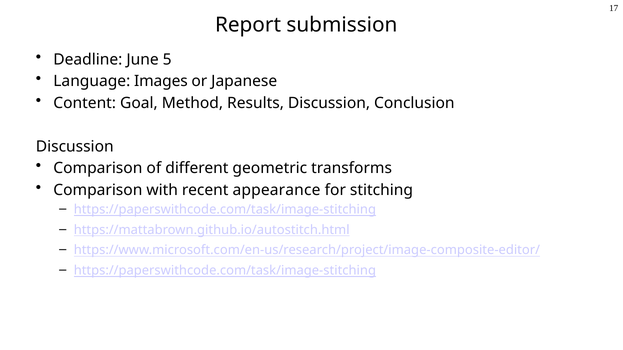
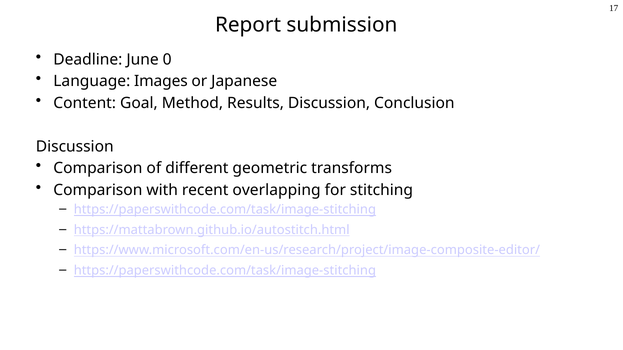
5: 5 -> 0 (167, 59)
appearance: appearance -> overlapping (277, 190)
